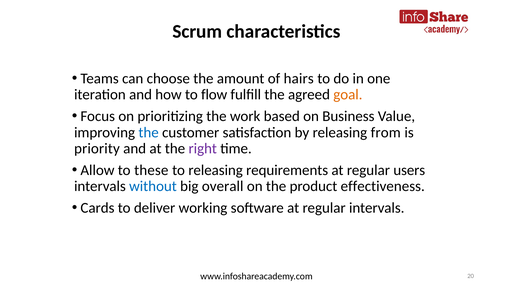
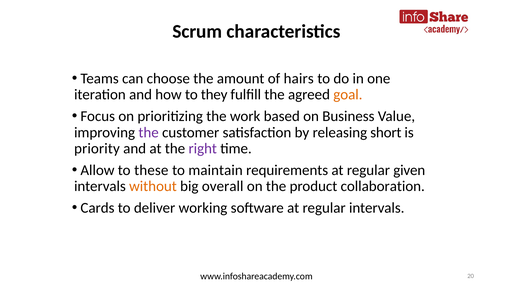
flow: flow -> they (214, 95)
the colour: blue -> purple (149, 132)
from: from -> short (386, 132)
to releasing: releasing -> maintain (216, 170)
users: users -> given (409, 170)
without colour: blue -> orange (153, 186)
effectiveness: effectiveness -> collaboration (383, 186)
